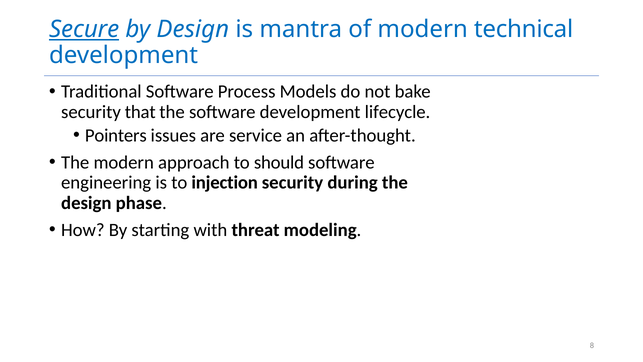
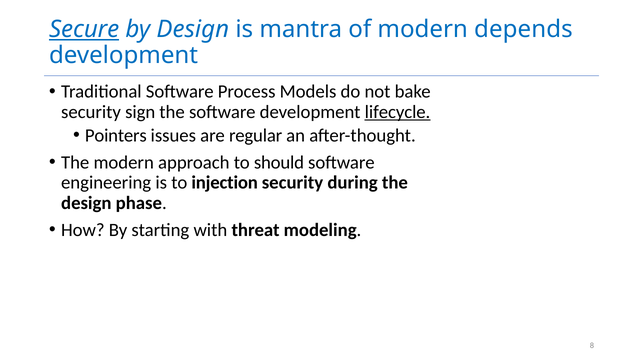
technical: technical -> depends (523, 29)
that: that -> sign (140, 112)
lifecycle underline: none -> present (398, 112)
service: service -> regular (256, 135)
